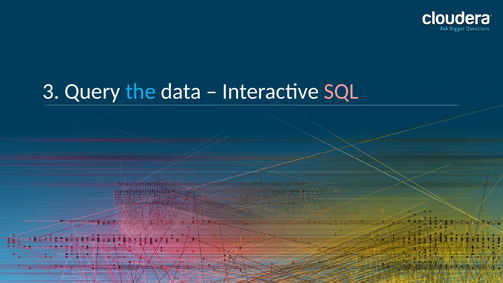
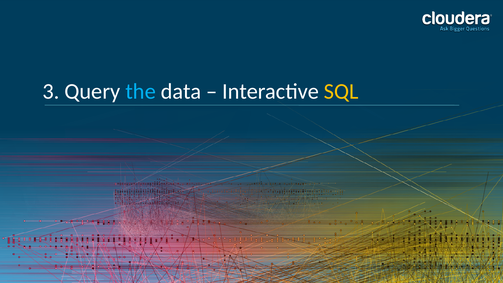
SQL colour: pink -> yellow (341, 91)
